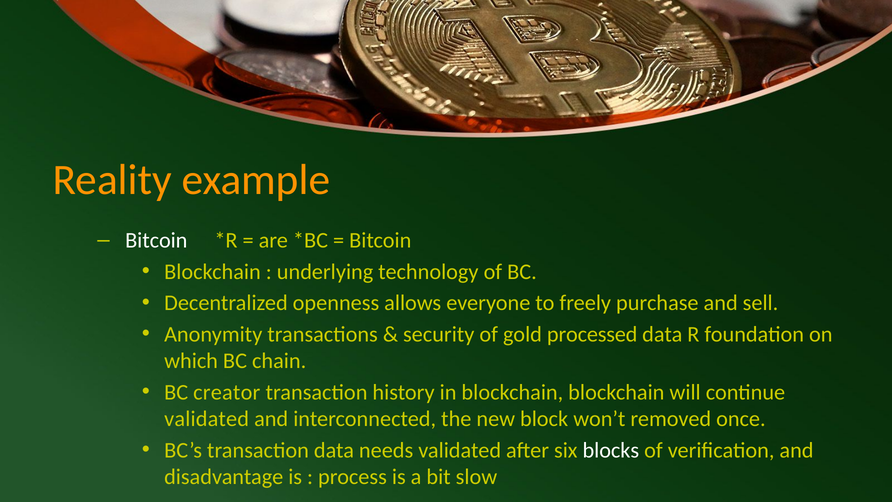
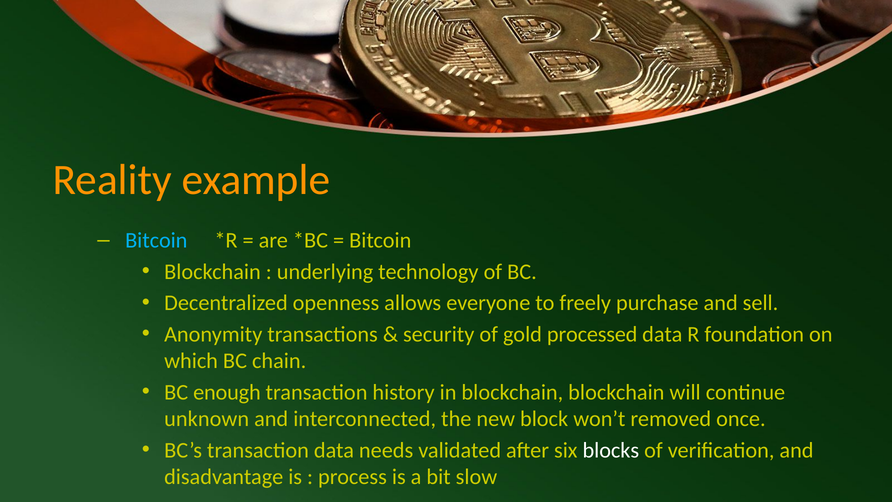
Bitcoin colour: white -> light blue (156, 240)
creator: creator -> enough (227, 392)
validated: validated -> unknown (207, 419)
